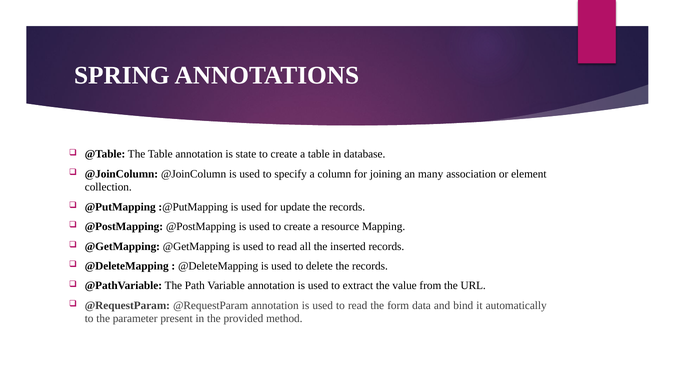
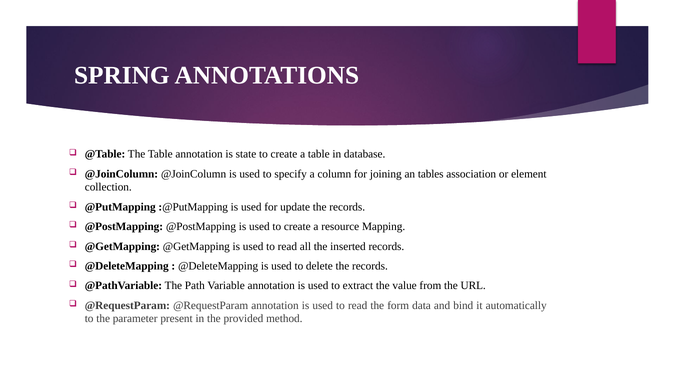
many: many -> tables (431, 174)
